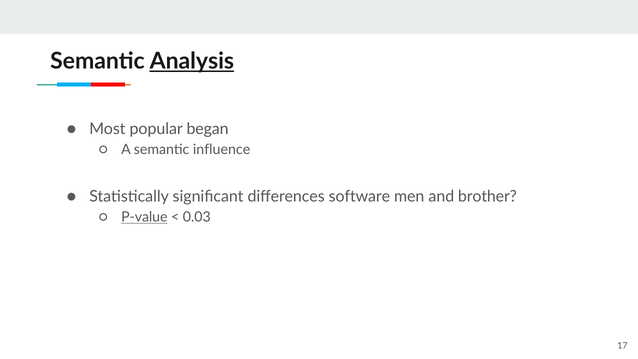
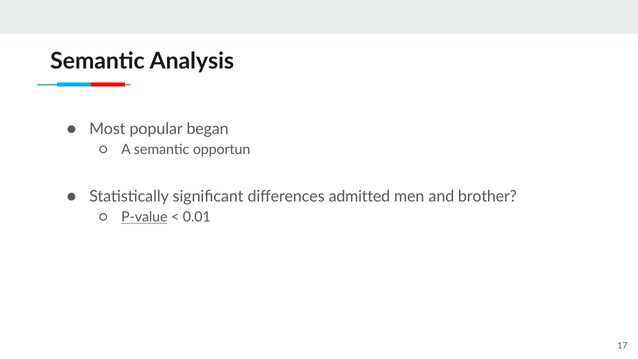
Analysis underline: present -> none (192, 61)
influence: influence -> opportun (222, 150)
software: software -> admitted (359, 197)
0.03: 0.03 -> 0.01 (197, 217)
